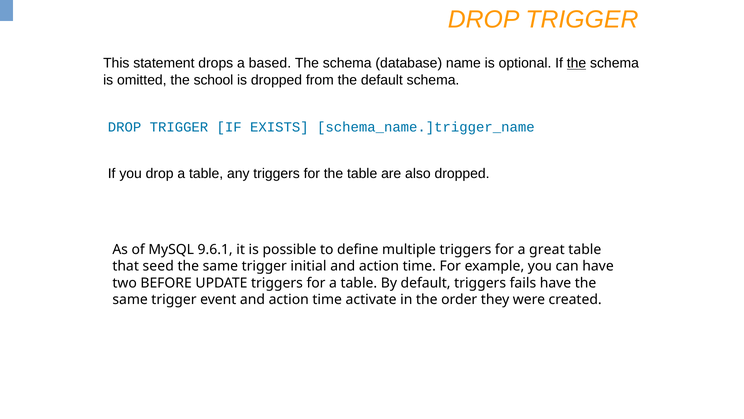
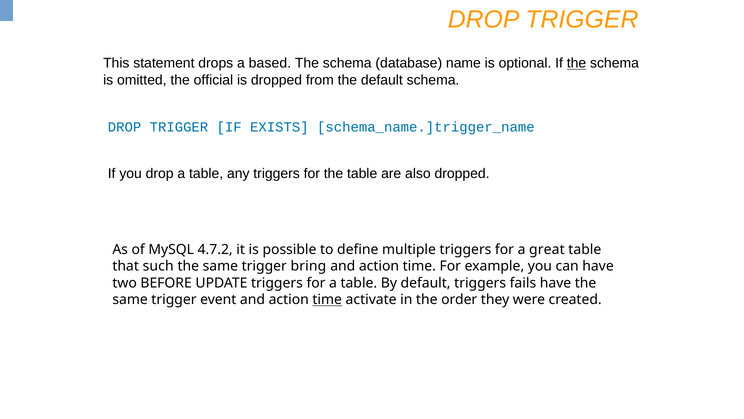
school: school -> official (213, 80)
9.6.1: 9.6.1 -> 4.7.2 (215, 249)
seed: seed -> such (158, 266)
initial: initial -> bring (308, 266)
time underline: none -> present (327, 299)
